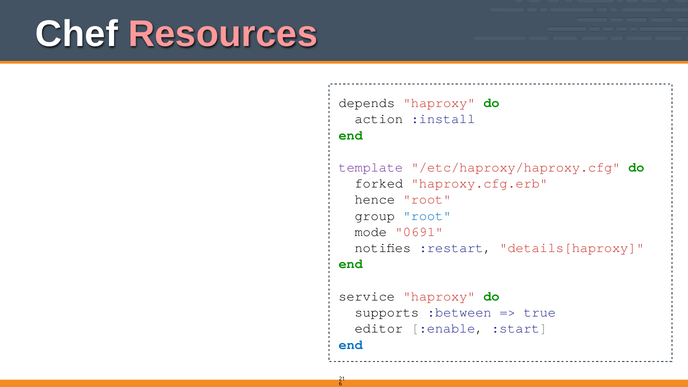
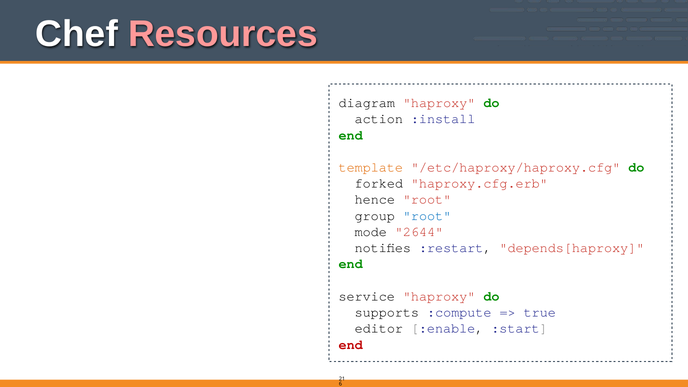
depends: depends -> diagram (367, 103)
template colour: purple -> orange (371, 167)
0691: 0691 -> 2644 (419, 232)
details[haproxy: details[haproxy -> depends[haproxy (572, 248)
:between: :between -> :compute (459, 312)
end colour: blue -> red (351, 345)
